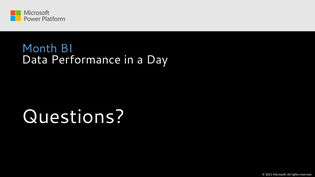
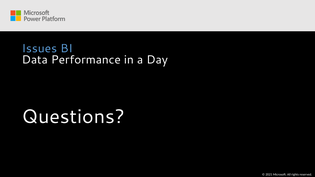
Month: Month -> Issues (39, 49)
